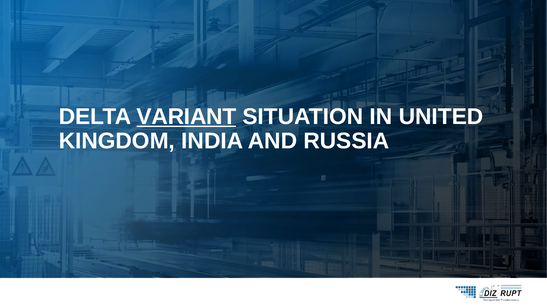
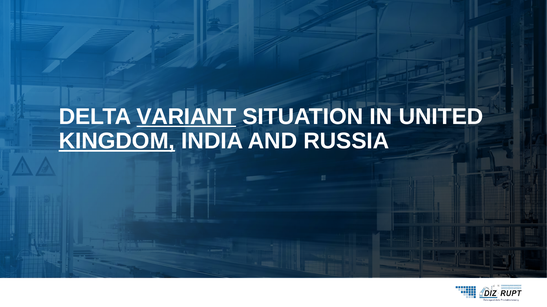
KINGDOM underline: none -> present (117, 141)
